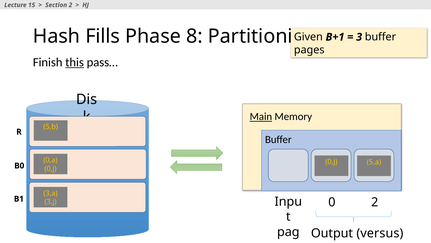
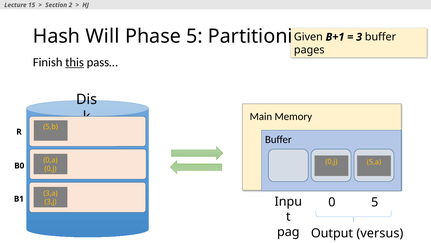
Fills: Fills -> Will (103, 36)
Phase 8: 8 -> 5 (194, 36)
Main underline: present -> none (261, 116)
0 2: 2 -> 5 (375, 202)
